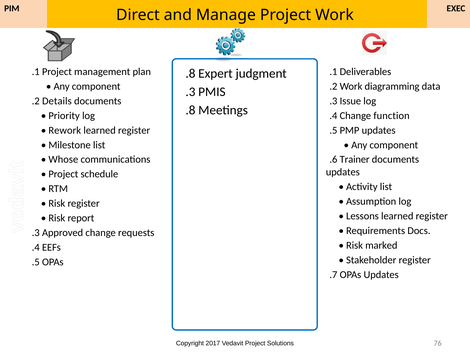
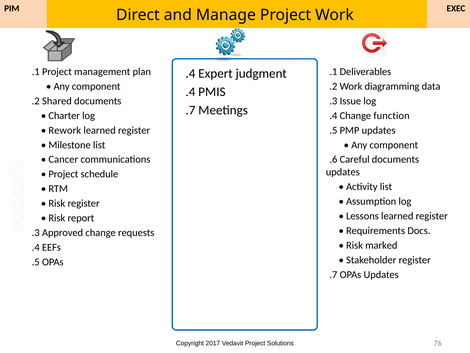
.8: .8 -> .4 (190, 73)
.3: .3 -> .4 (190, 92)
Details: Details -> Shared (57, 101)
.8: .8 -> .7 (190, 110)
Priority: Priority -> Charter (64, 115)
Whose: Whose -> Cancer (63, 159)
Trainer: Trainer -> Careful (355, 159)
